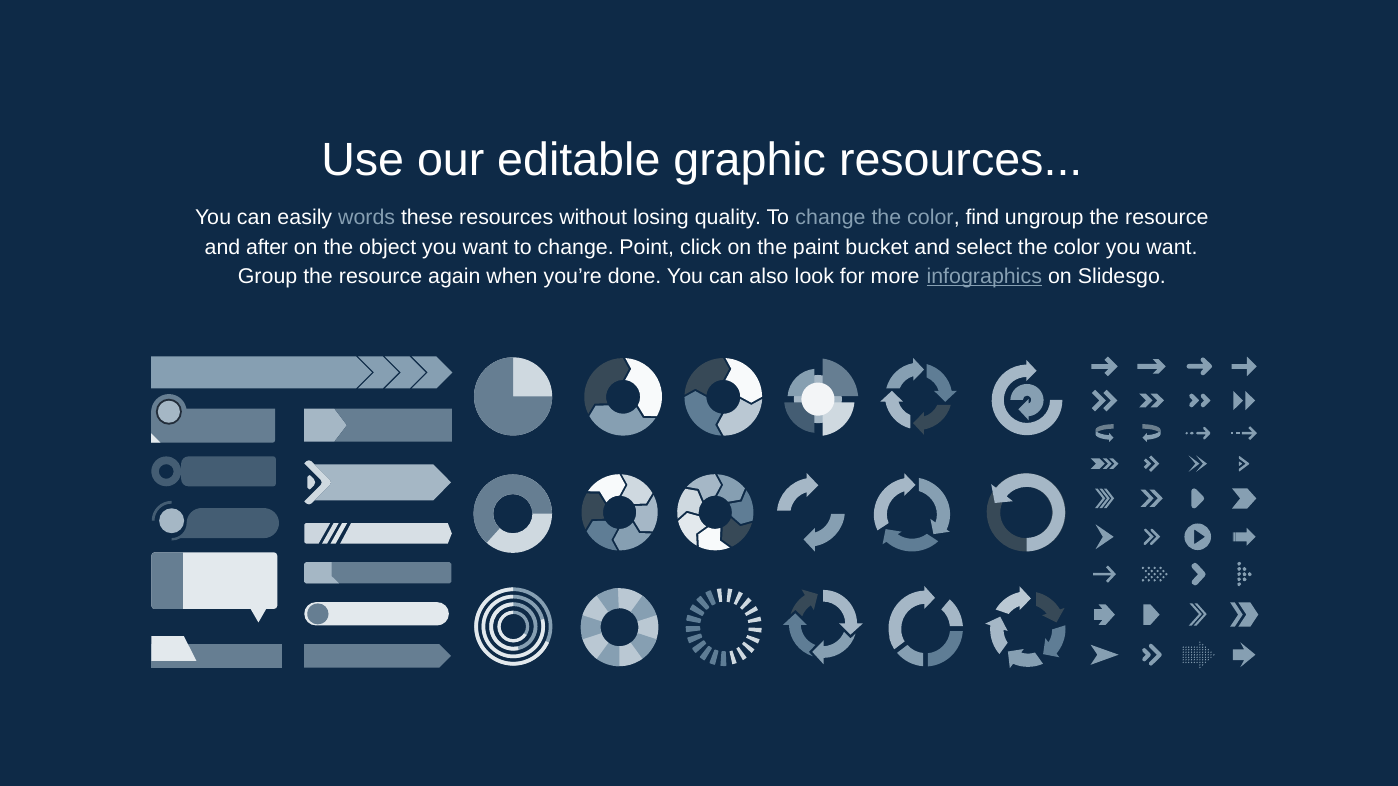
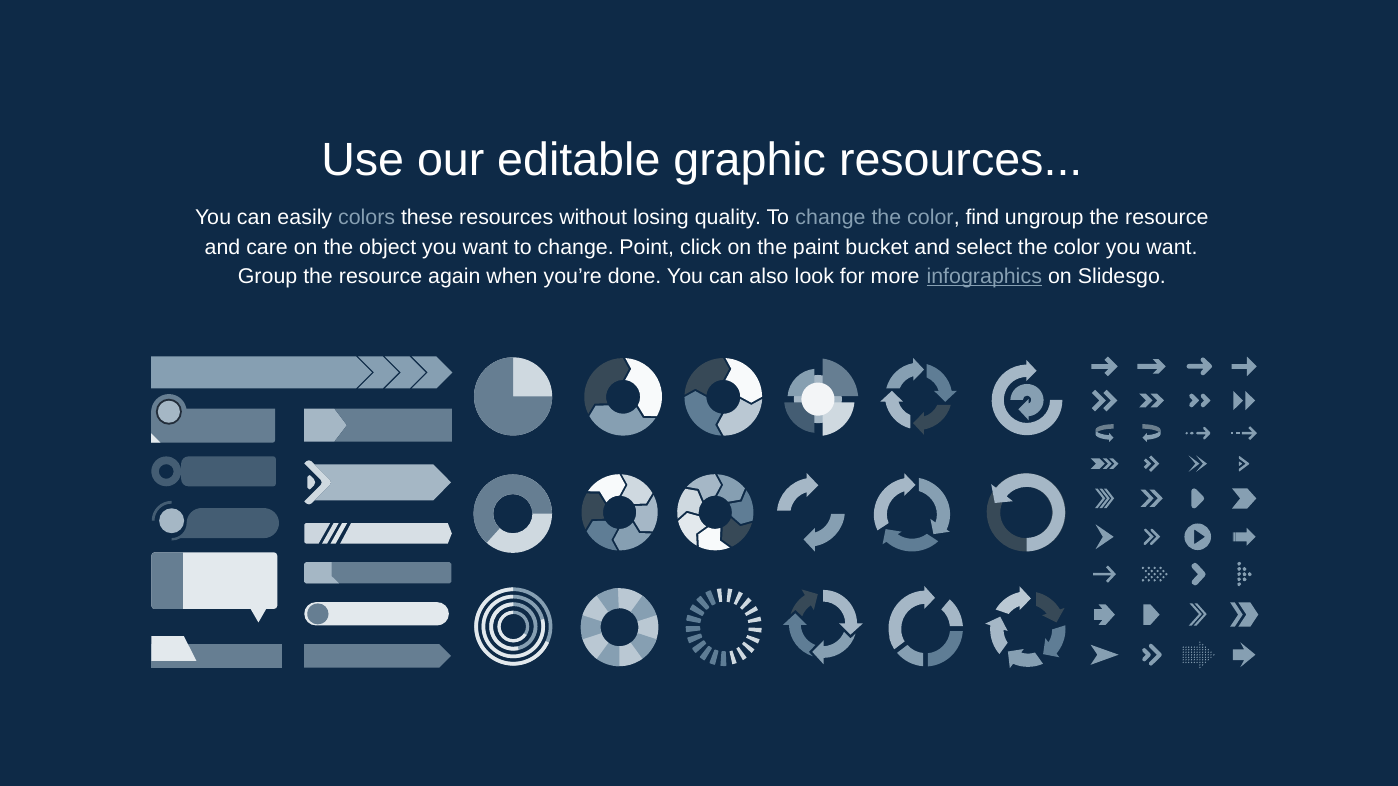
words: words -> colors (367, 218)
after: after -> care (267, 247)
